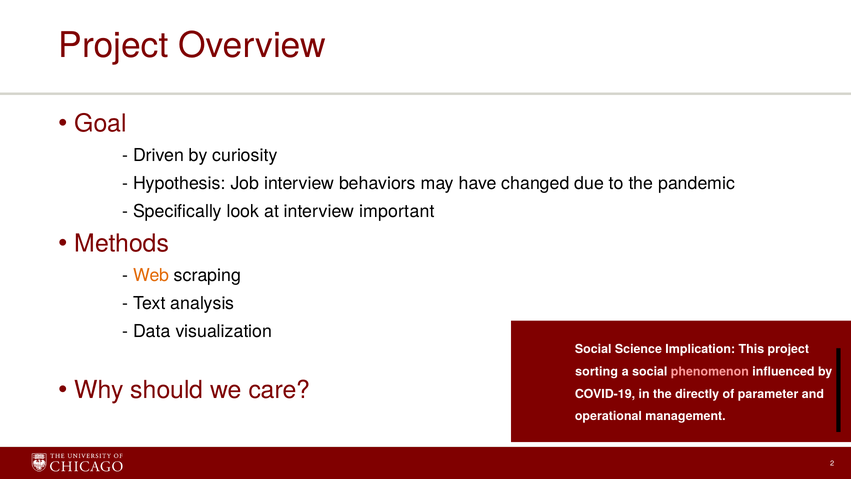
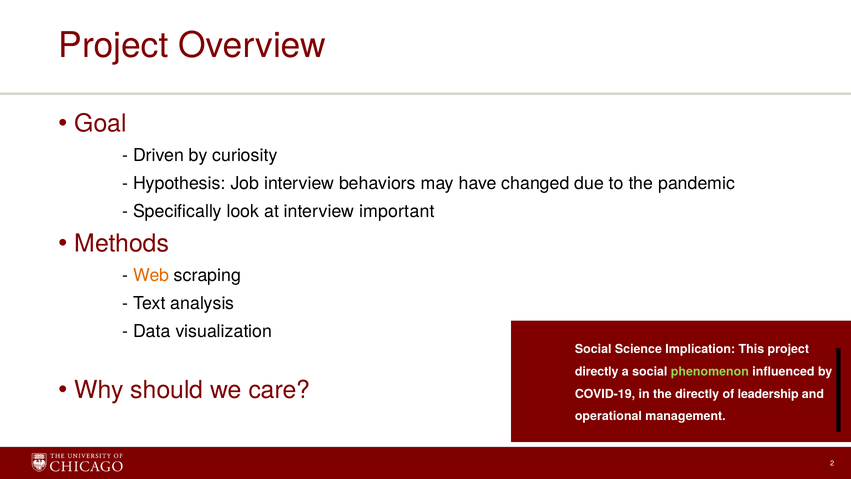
sorting: sorting -> directly (597, 371)
phenomenon colour: pink -> light green (710, 371)
parameter: parameter -> leadership (768, 394)
